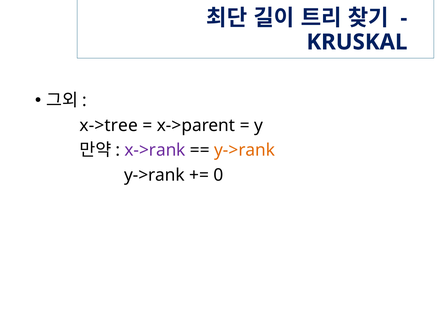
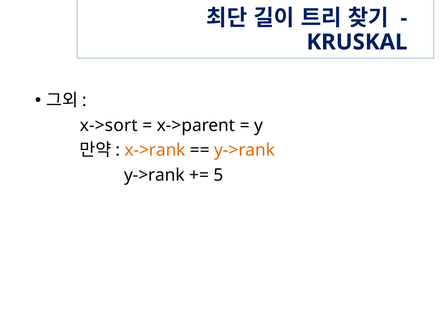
x->tree: x->tree -> x->sort (109, 125)
x->rank colour: purple -> orange (155, 150)
0: 0 -> 5 (218, 175)
